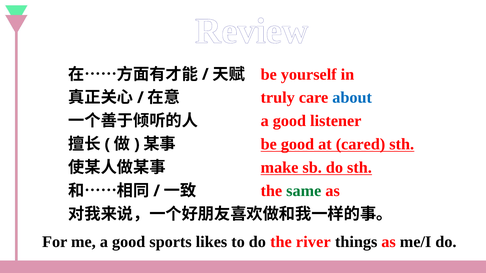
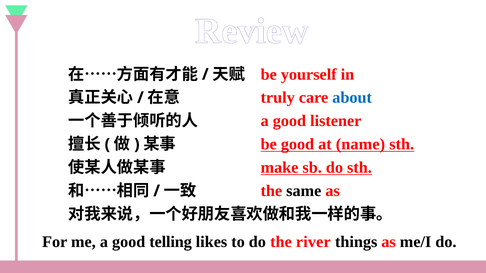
cared: cared -> name (360, 144)
same colour: green -> black (304, 191)
sports: sports -> telling (171, 242)
